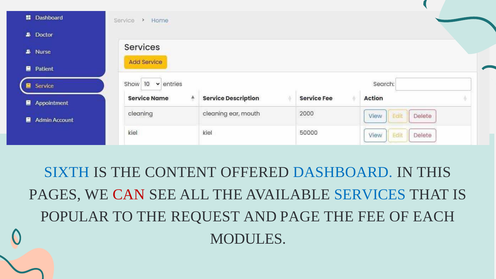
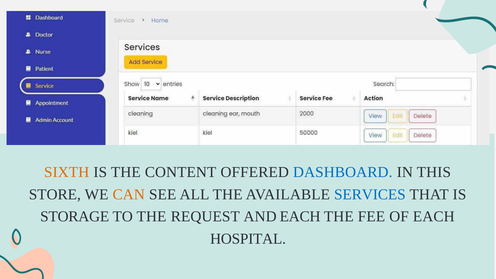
SIXTH colour: blue -> orange (67, 172)
PAGES: PAGES -> STORE (55, 194)
CAN colour: red -> orange (129, 194)
POPULAR: POPULAR -> STORAGE (75, 217)
AND PAGE: PAGE -> EACH (300, 217)
MODULES: MODULES -> HOSPITAL (248, 239)
